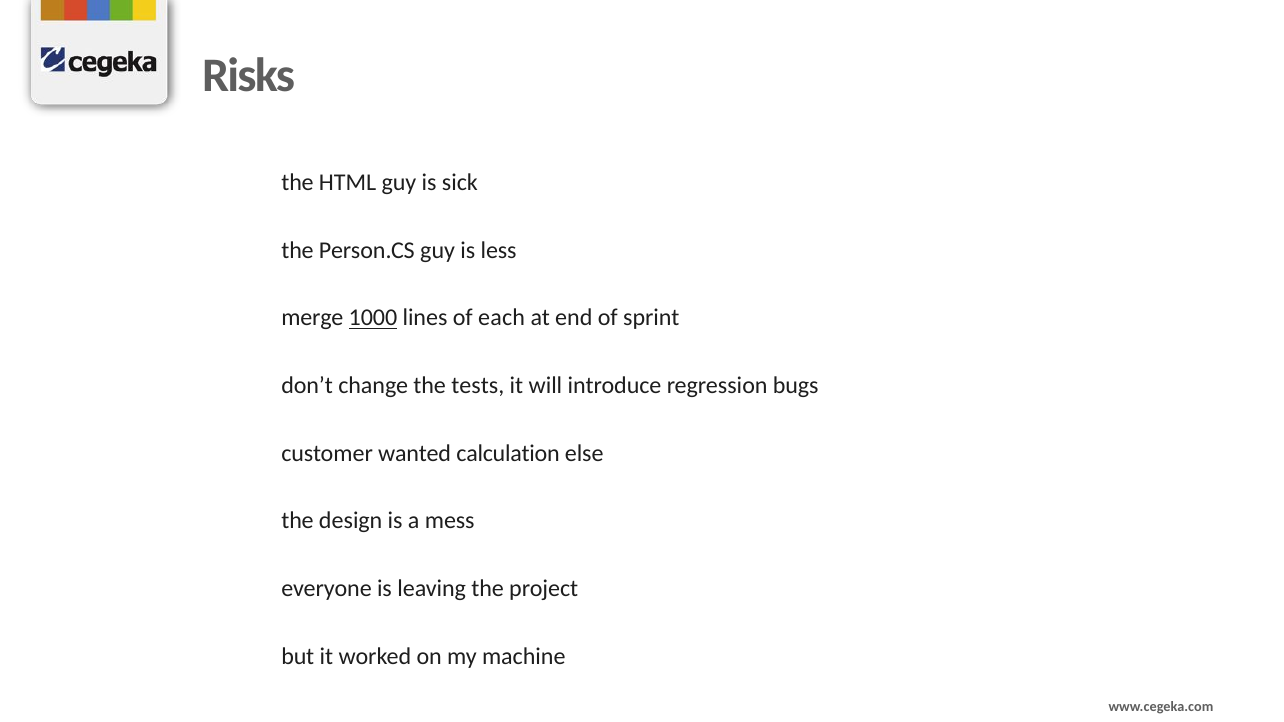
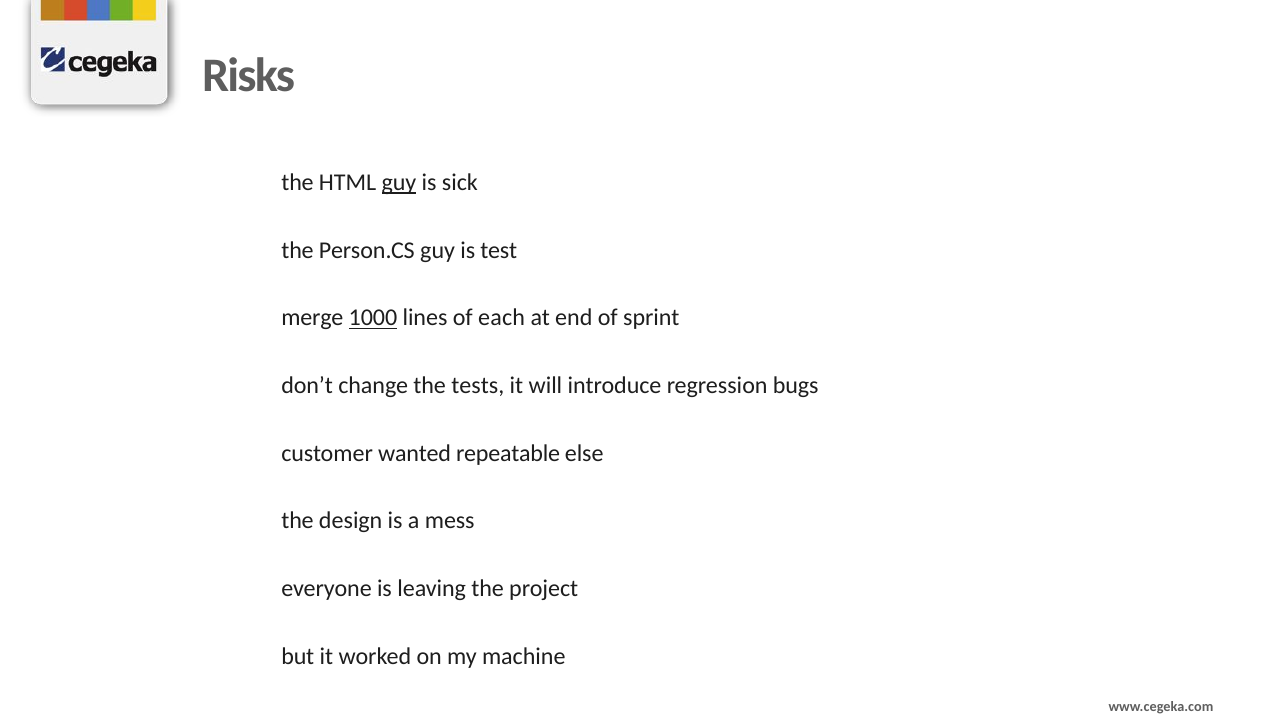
guy underline: none -> present (399, 183)
less: less -> test (499, 251)
calculation: calculation -> repeatable (508, 453)
